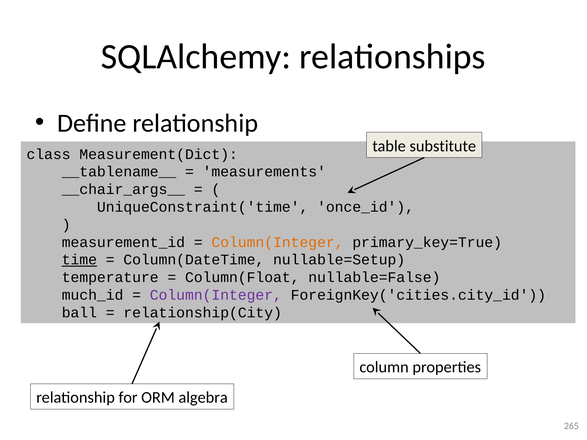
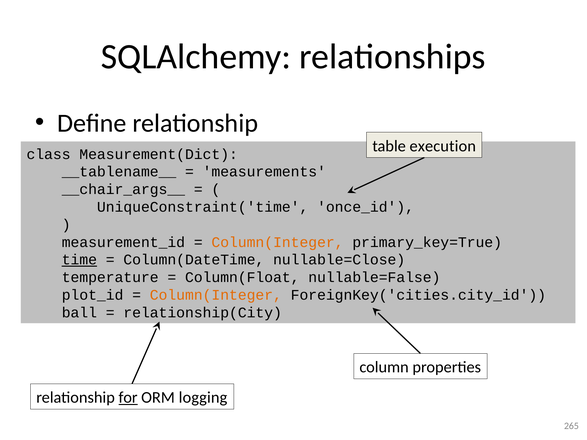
substitute: substitute -> execution (443, 146)
nullable=Setup: nullable=Setup -> nullable=Close (339, 260)
much_id: much_id -> plot_id (93, 295)
Column(Integer colour: purple -> orange (216, 295)
for underline: none -> present (128, 398)
algebra: algebra -> logging (203, 398)
